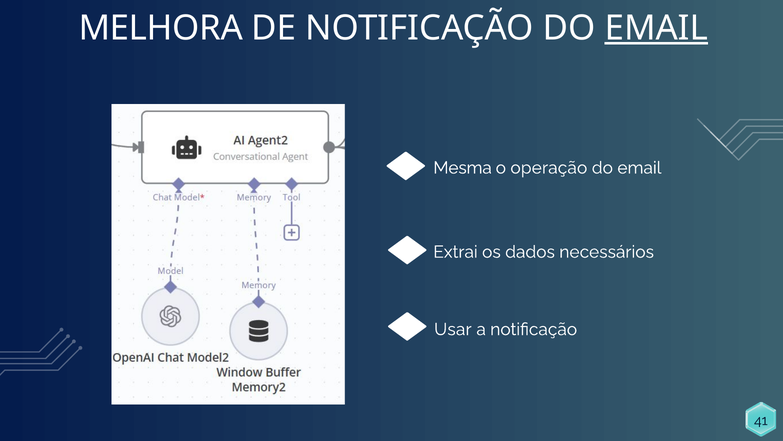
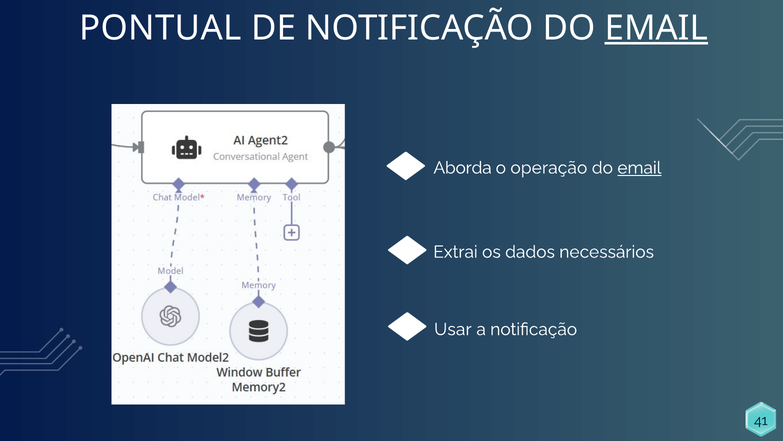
MELHORA: MELHORA -> PONTUAL (160, 28)
Mesma: Mesma -> Aborda (463, 168)
email underline: none -> present (639, 168)
